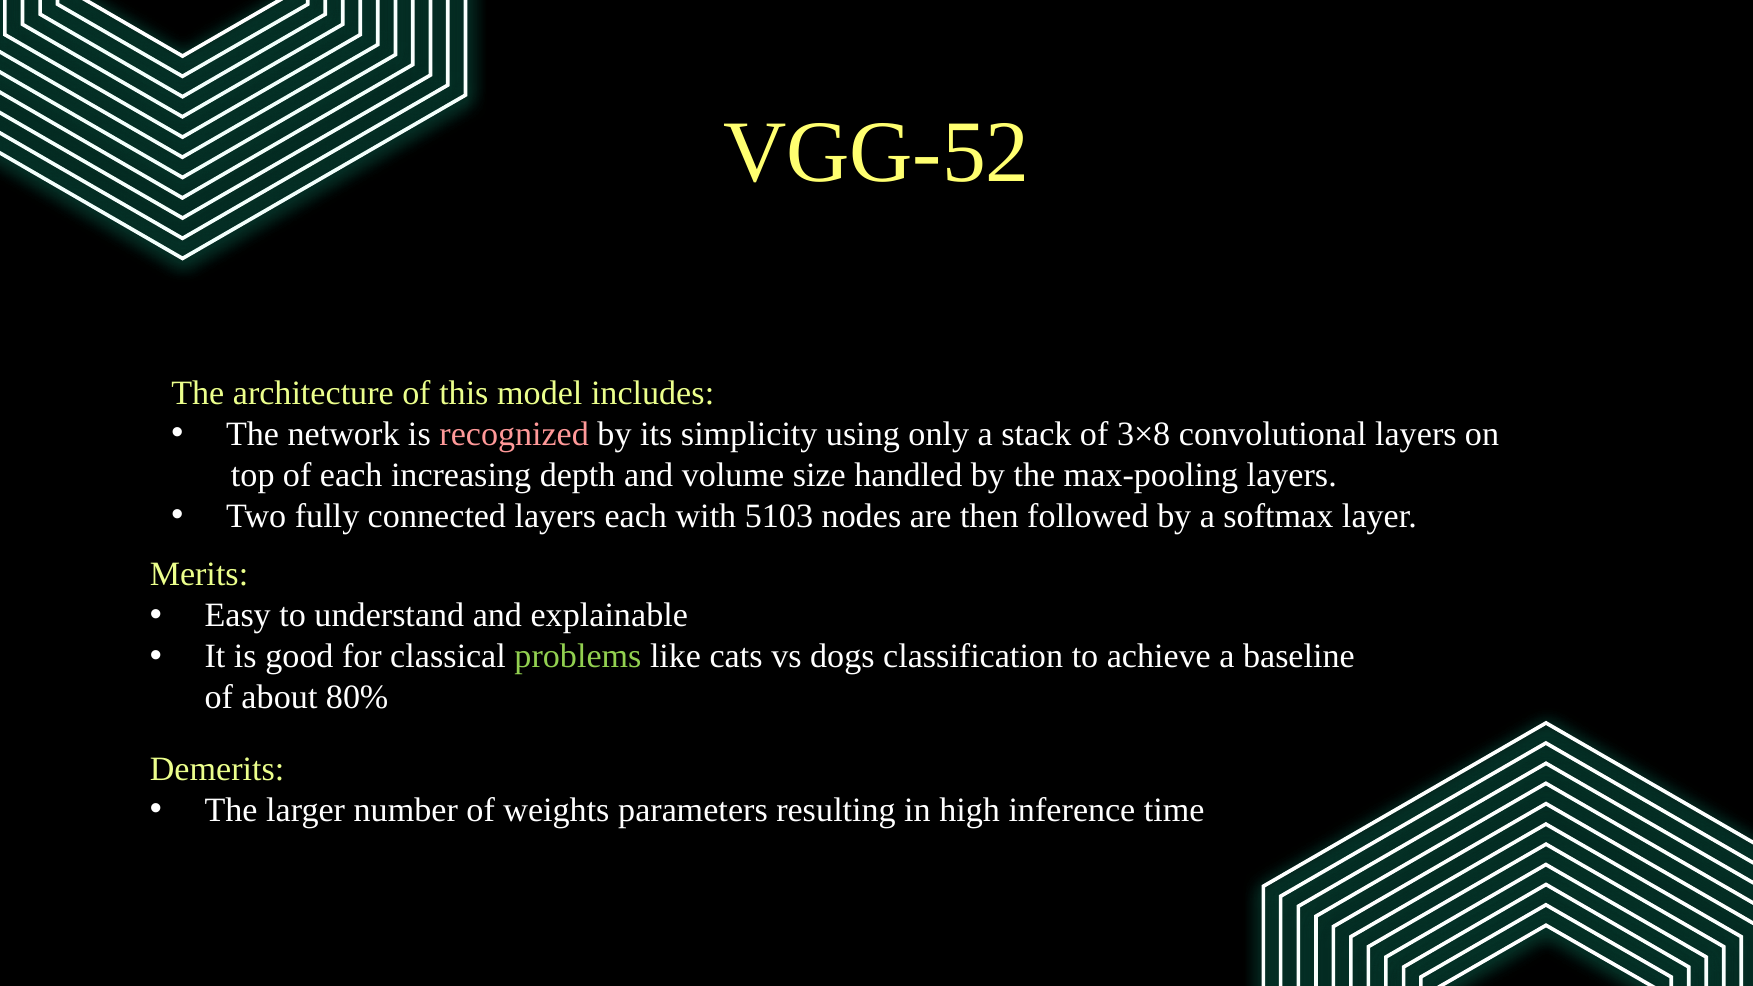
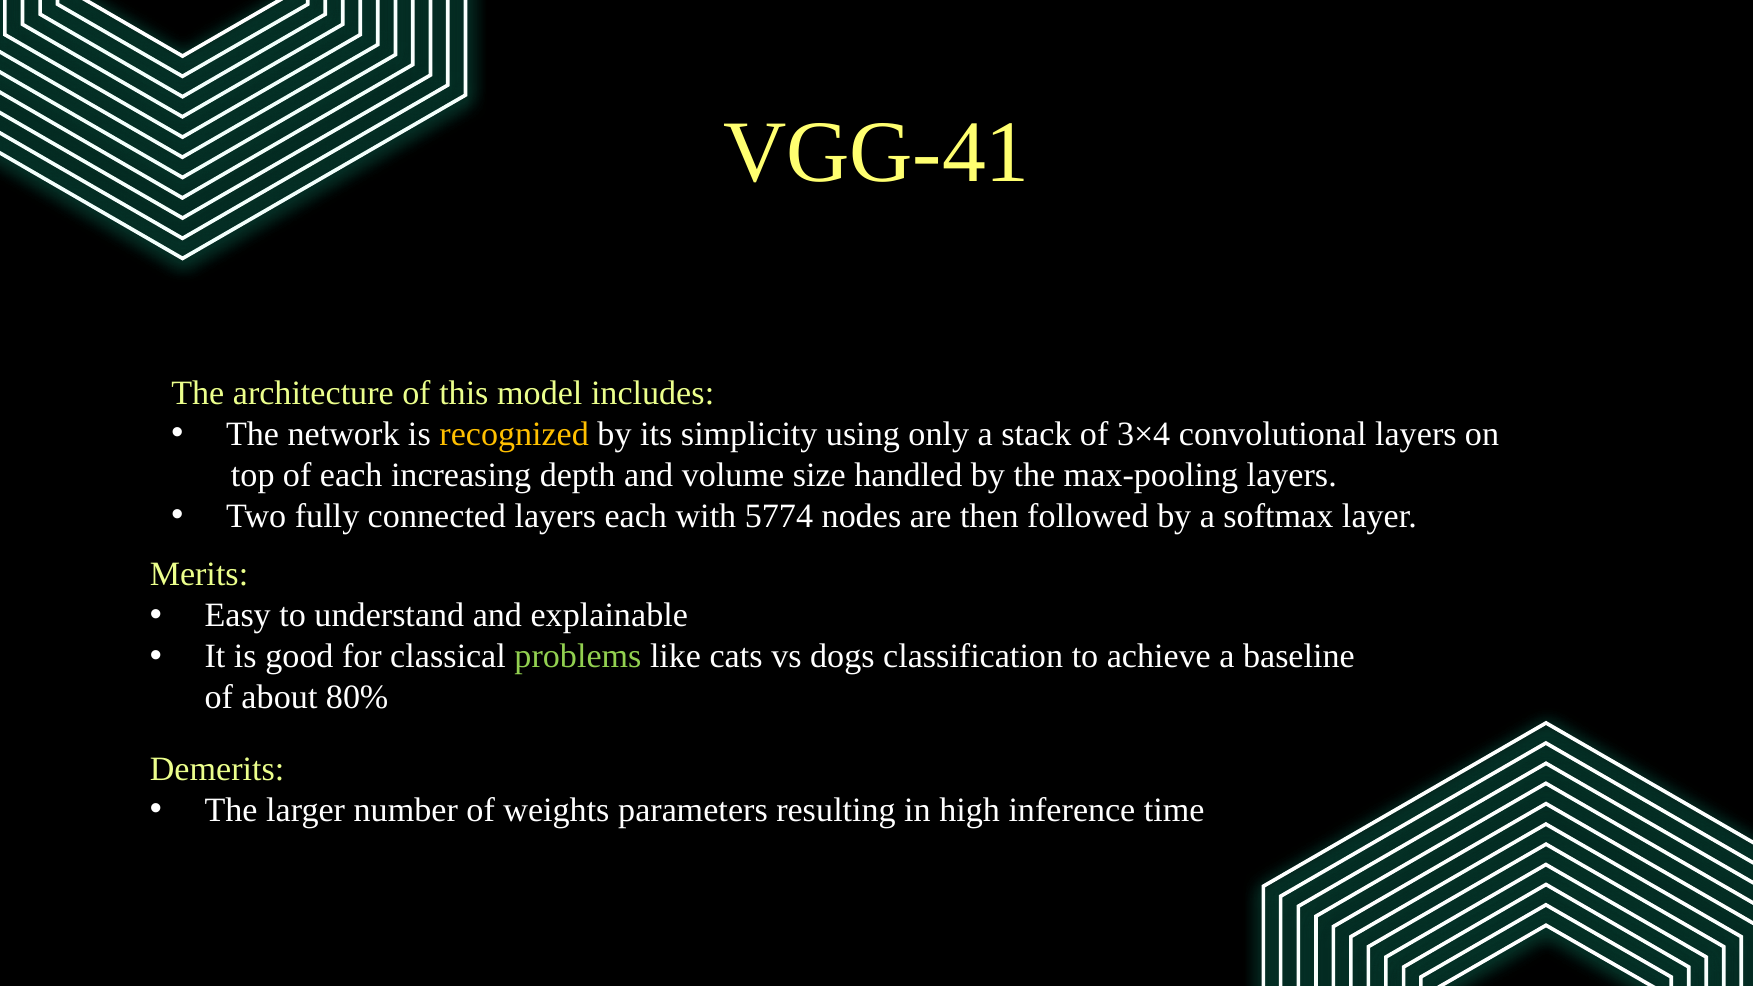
VGG-52: VGG-52 -> VGG-41 (876, 153)
recognized colour: pink -> yellow (514, 434)
3×8: 3×8 -> 3×4 (1144, 434)
5103: 5103 -> 5774 (779, 516)
